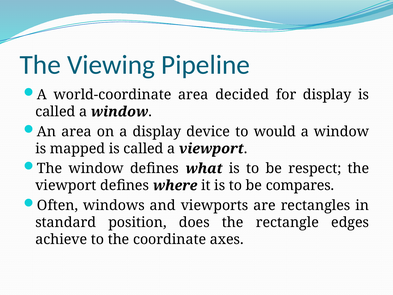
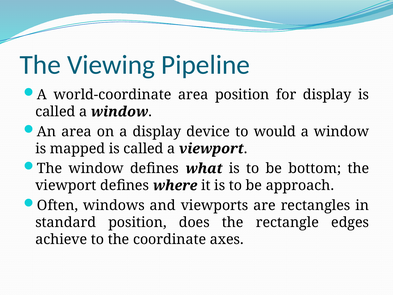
area decided: decided -> position (242, 95)
respect: respect -> bottom (315, 168)
compares: compares -> approach (300, 185)
